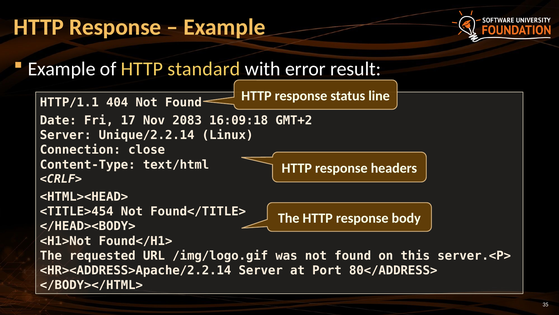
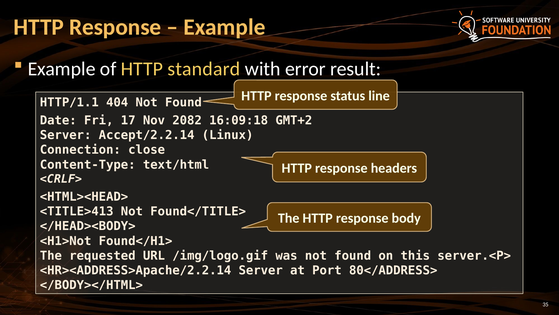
2083: 2083 -> 2082 (187, 120)
Unique/2.2.14: Unique/2.2.14 -> Accept/2.2.14 (147, 135)
<TITLE>454: <TITLE>454 -> <TITLE>413 (77, 211)
